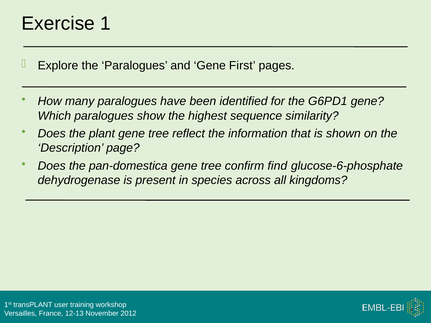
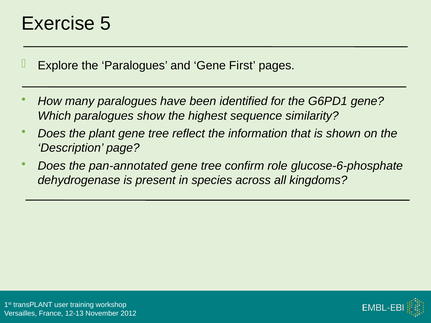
1: 1 -> 5 (106, 24)
pan-domestica: pan-domestica -> pan-annotated (128, 166)
find: find -> role (277, 166)
